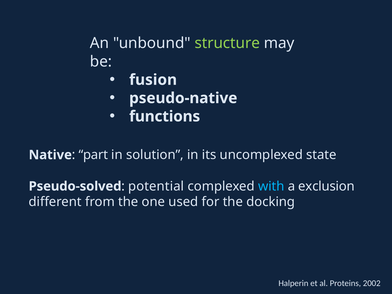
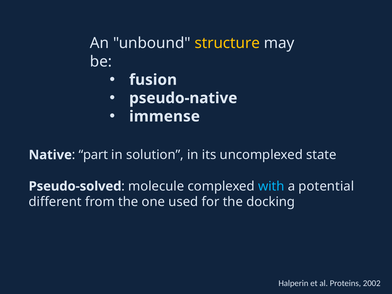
structure colour: light green -> yellow (227, 43)
functions: functions -> immense (165, 116)
potential: potential -> molecule (156, 186)
exclusion: exclusion -> potential (326, 186)
